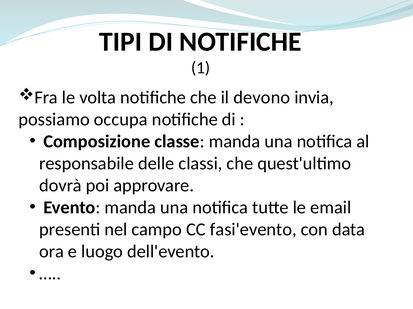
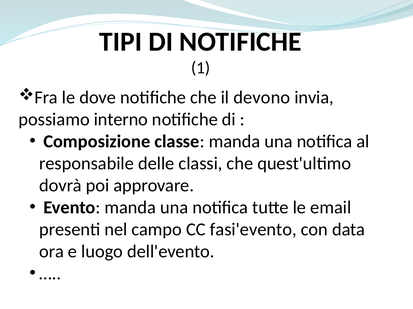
volta: volta -> dove (98, 98)
occupa: occupa -> interno (121, 120)
